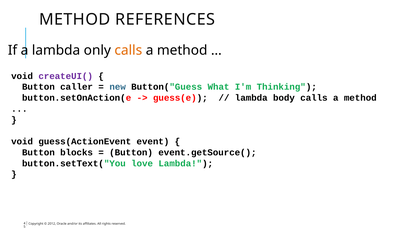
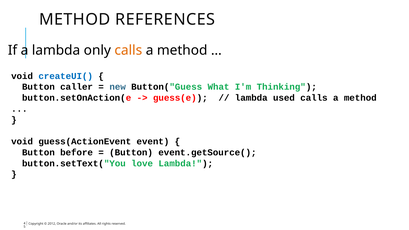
createUI( colour: purple -> blue (66, 76)
body: body -> used (284, 98)
blocks: blocks -> before (77, 152)
